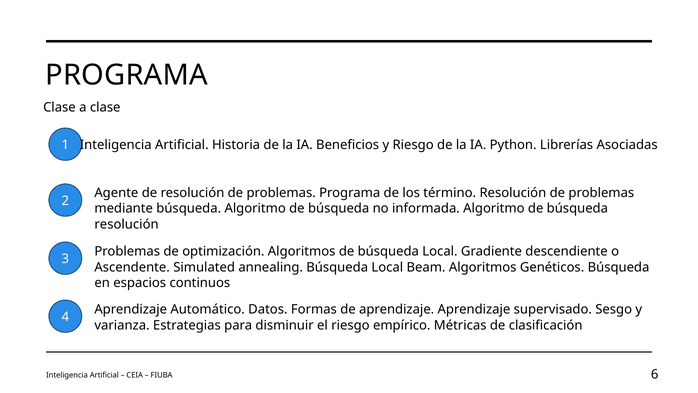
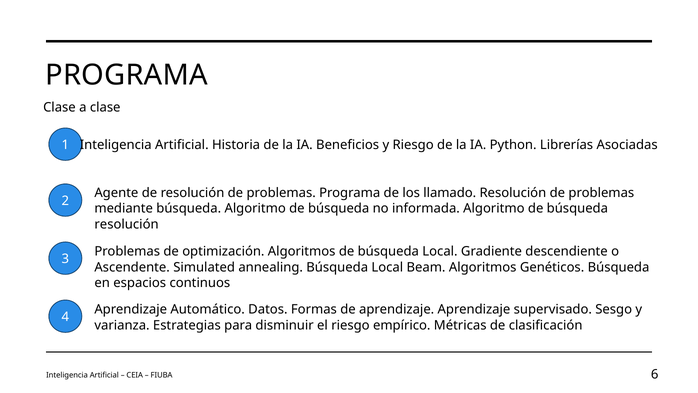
término: término -> llamado (450, 193)
